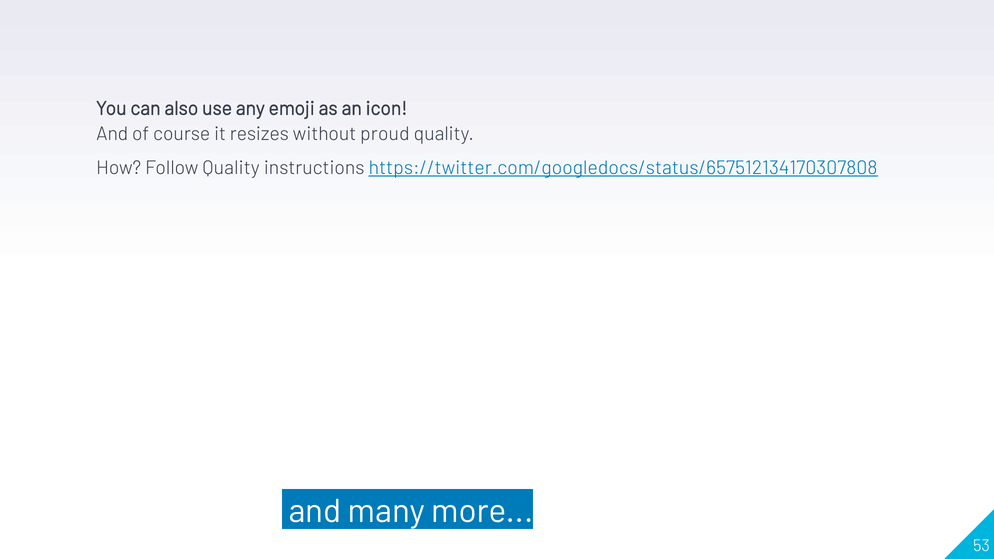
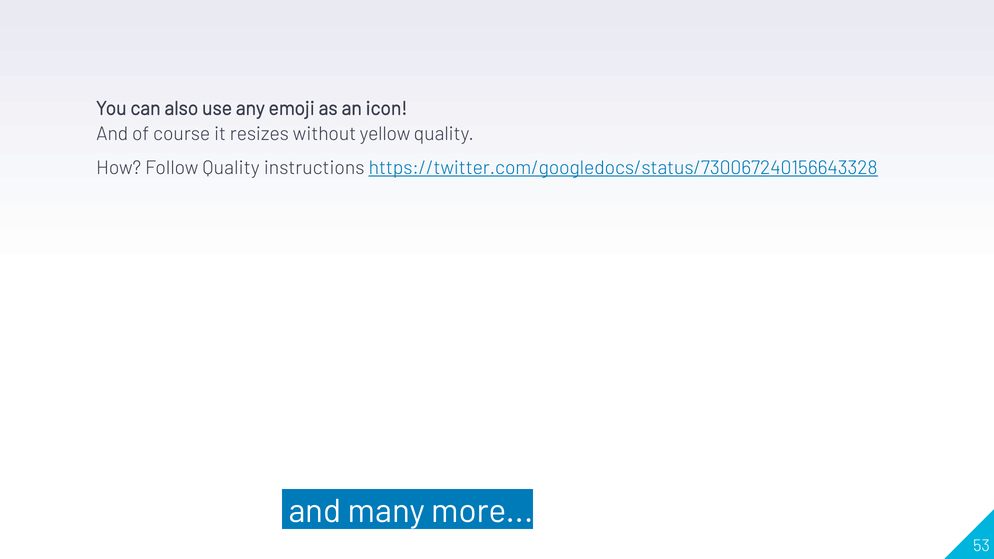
proud: proud -> yellow (385, 134)
https://twitter.com/googledocs/status/657512134170307808: https://twitter.com/googledocs/status/657512134170307808 -> https://twitter.com/googledocs/status/730067240156643328 (623, 168)
